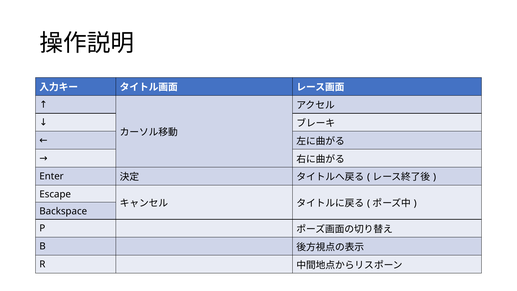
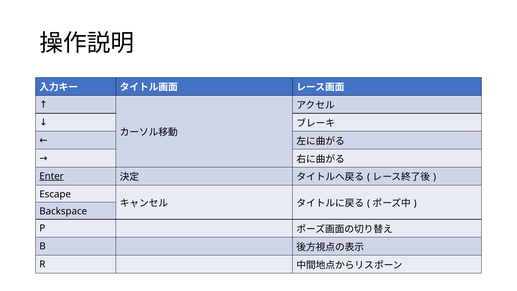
Enter underline: none -> present (52, 176)
